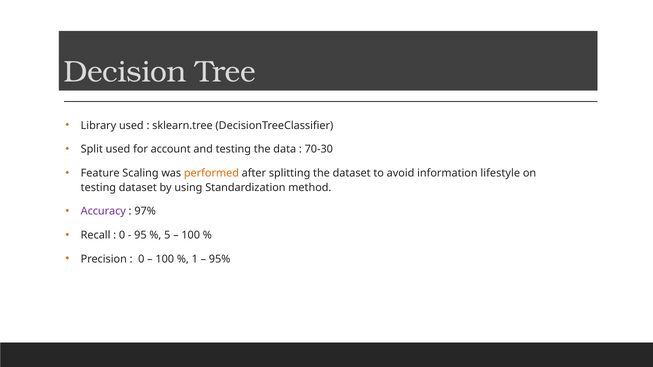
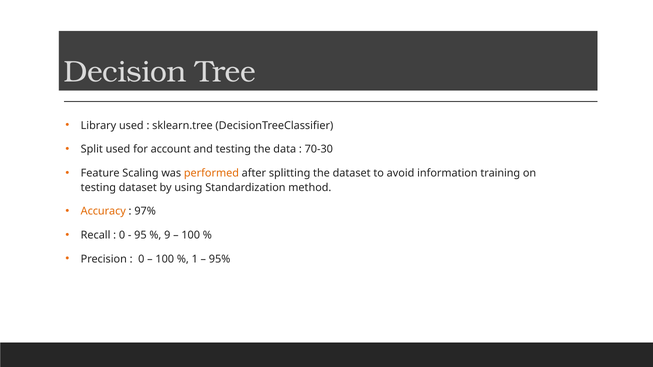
lifestyle: lifestyle -> training (500, 173)
Accuracy colour: purple -> orange (103, 211)
5: 5 -> 9 (167, 235)
